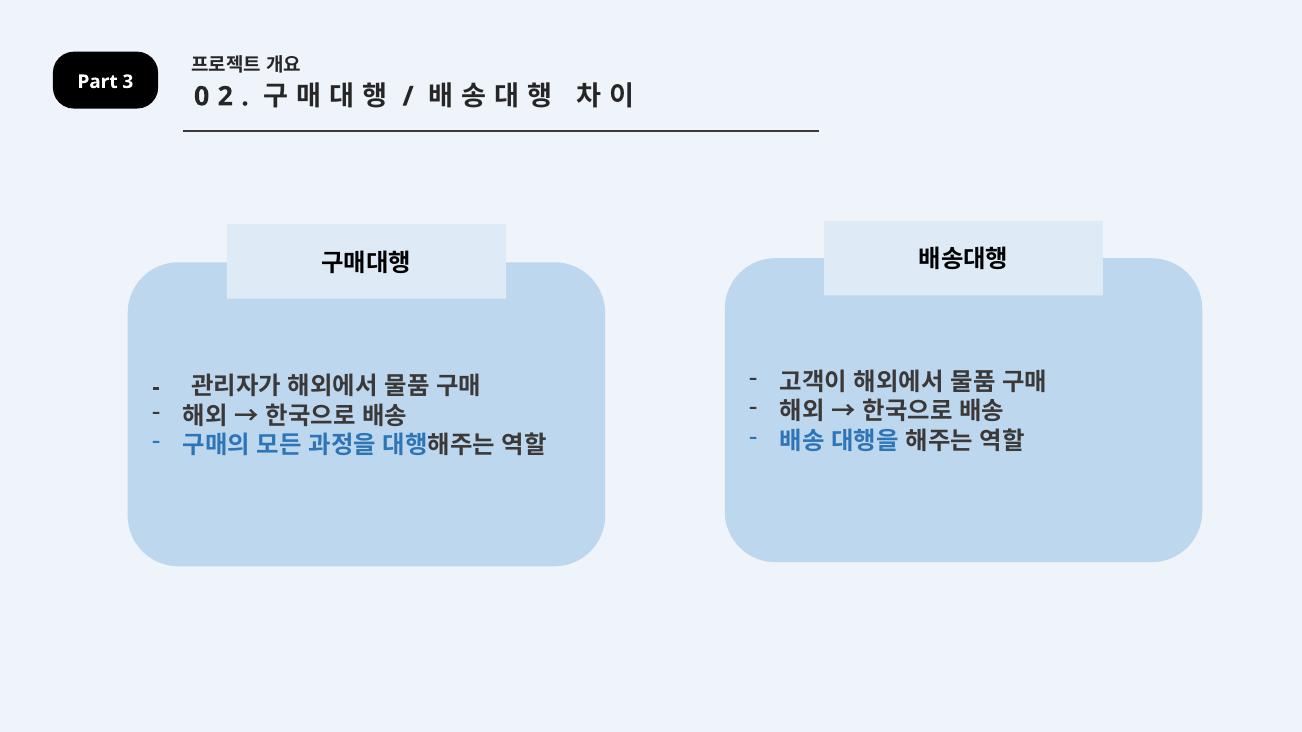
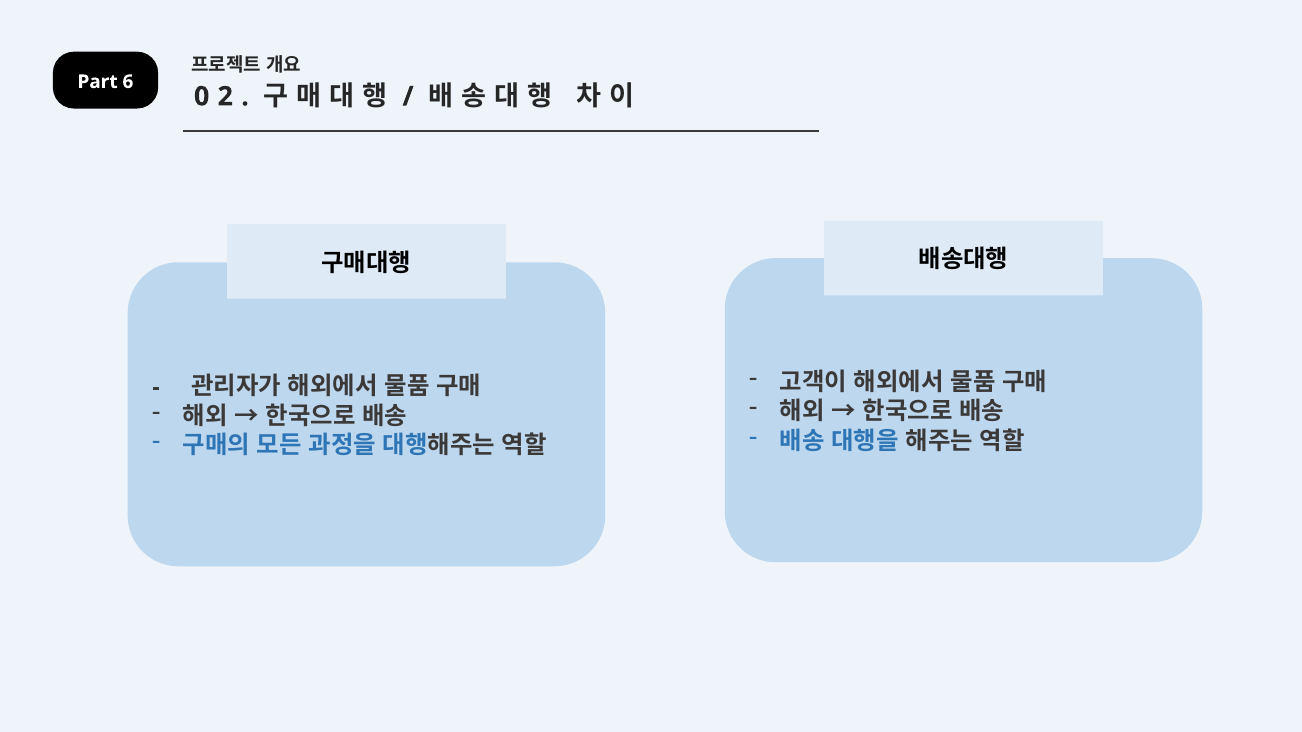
3: 3 -> 6 (128, 82)
